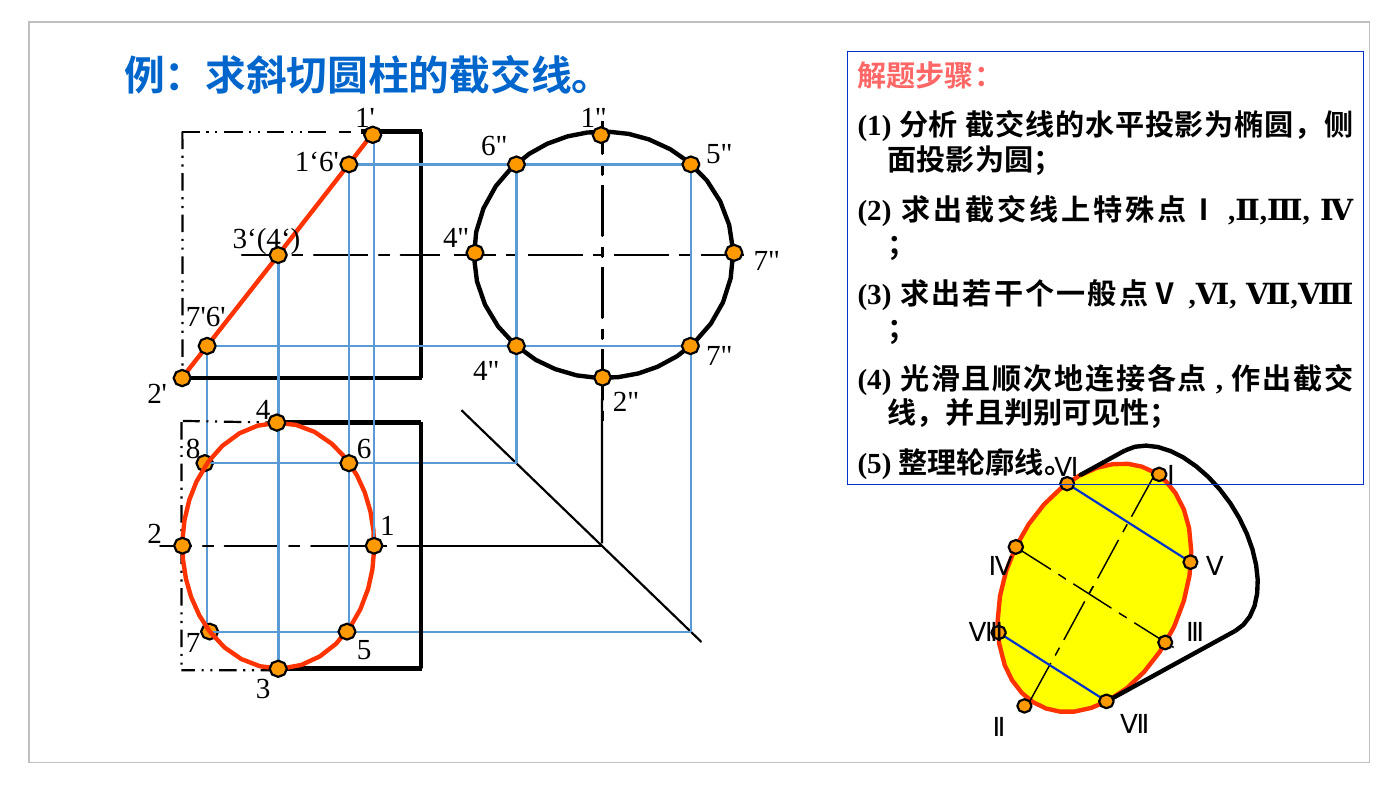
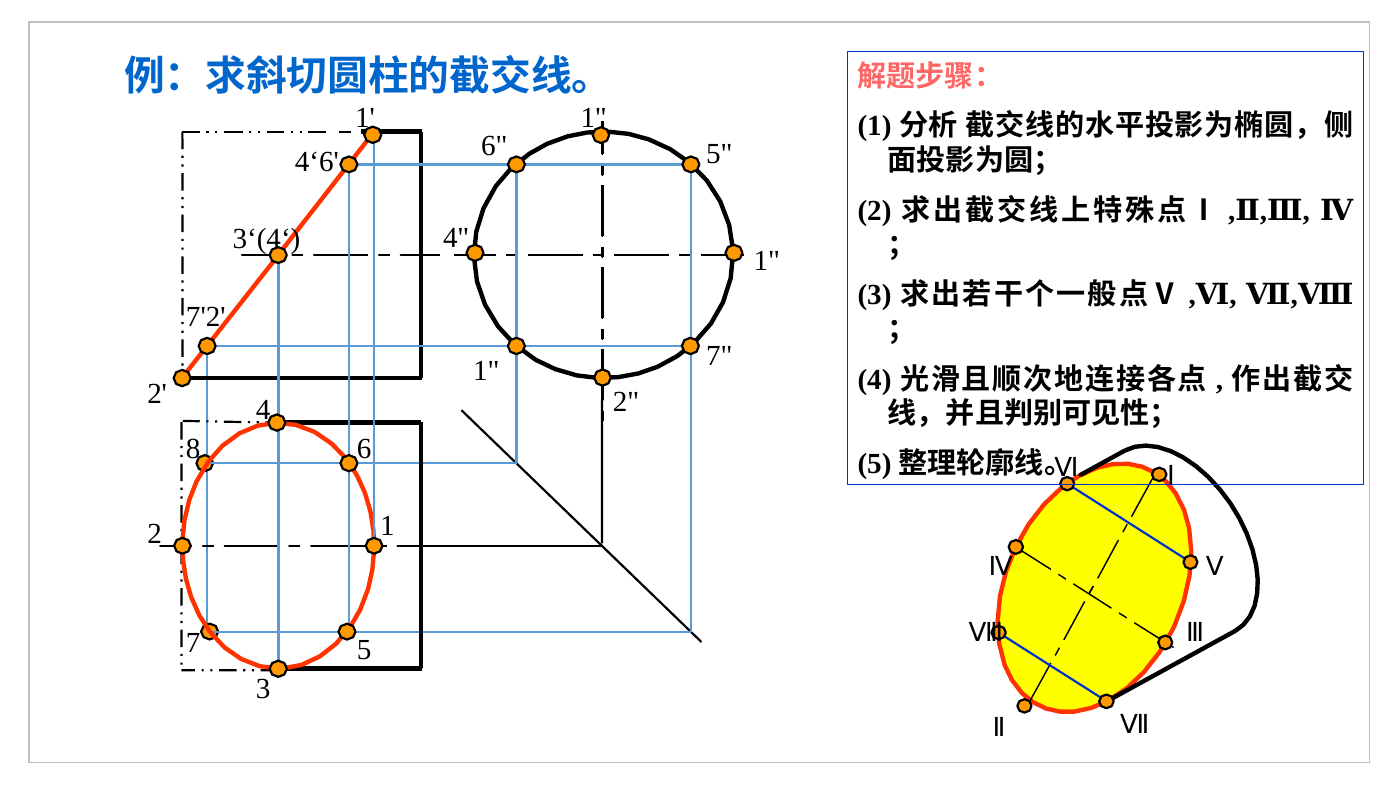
1‘6: 1‘6 -> 4‘6 (317, 161)
7: 7 -> 1 (767, 261)
7'6: 7'6 -> 7'2 (206, 317)
4: 4 -> 1 (486, 371)
